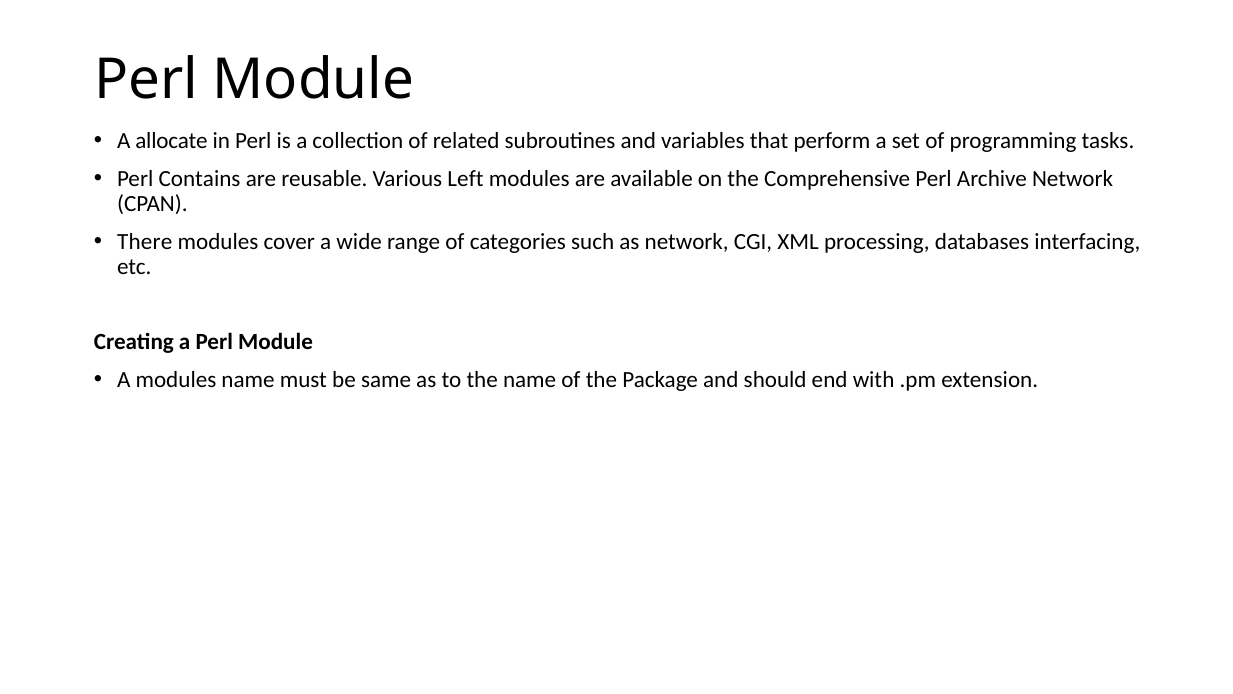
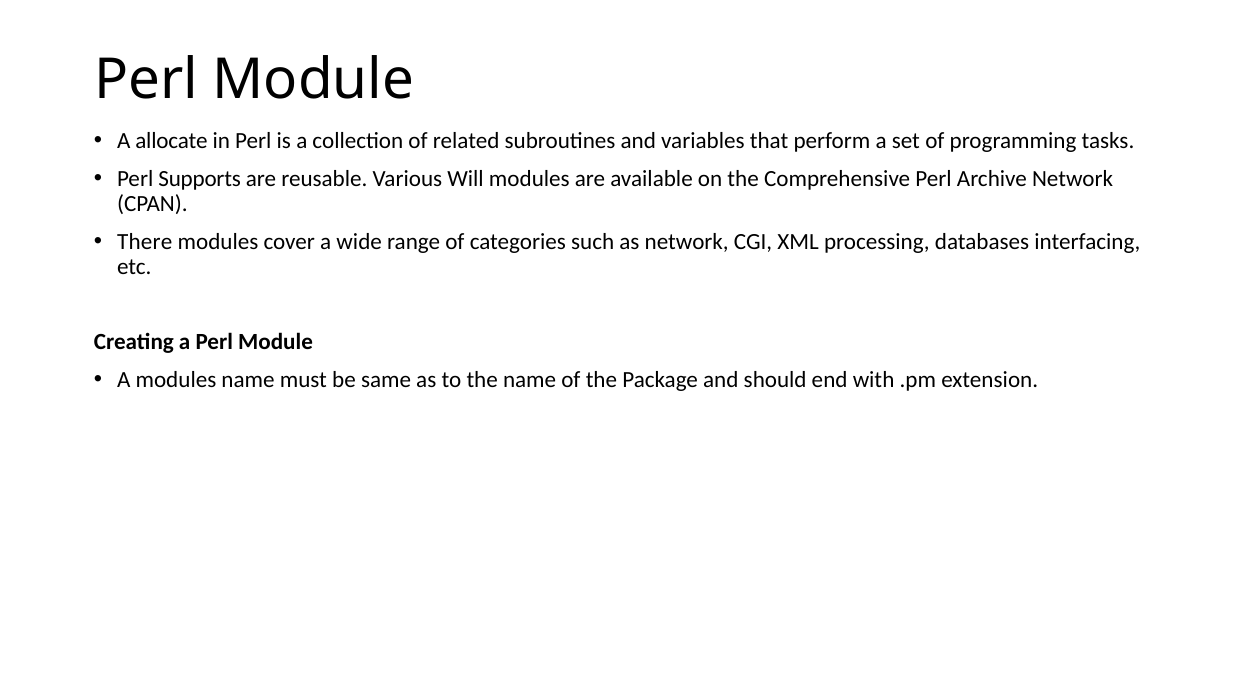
Contains: Contains -> Supports (200, 178)
Left: Left -> Will (466, 178)
